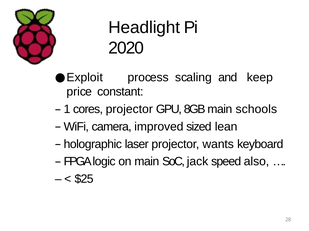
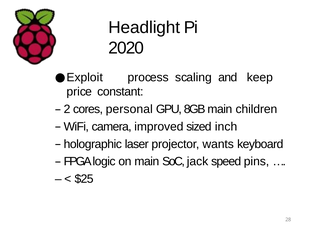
1: 1 -> 2 (67, 110)
cores projector: projector -> personal (129, 110)
schools: schools -> children (256, 110)
lean: lean -> inch (226, 127)
also: also -> pins (256, 162)
